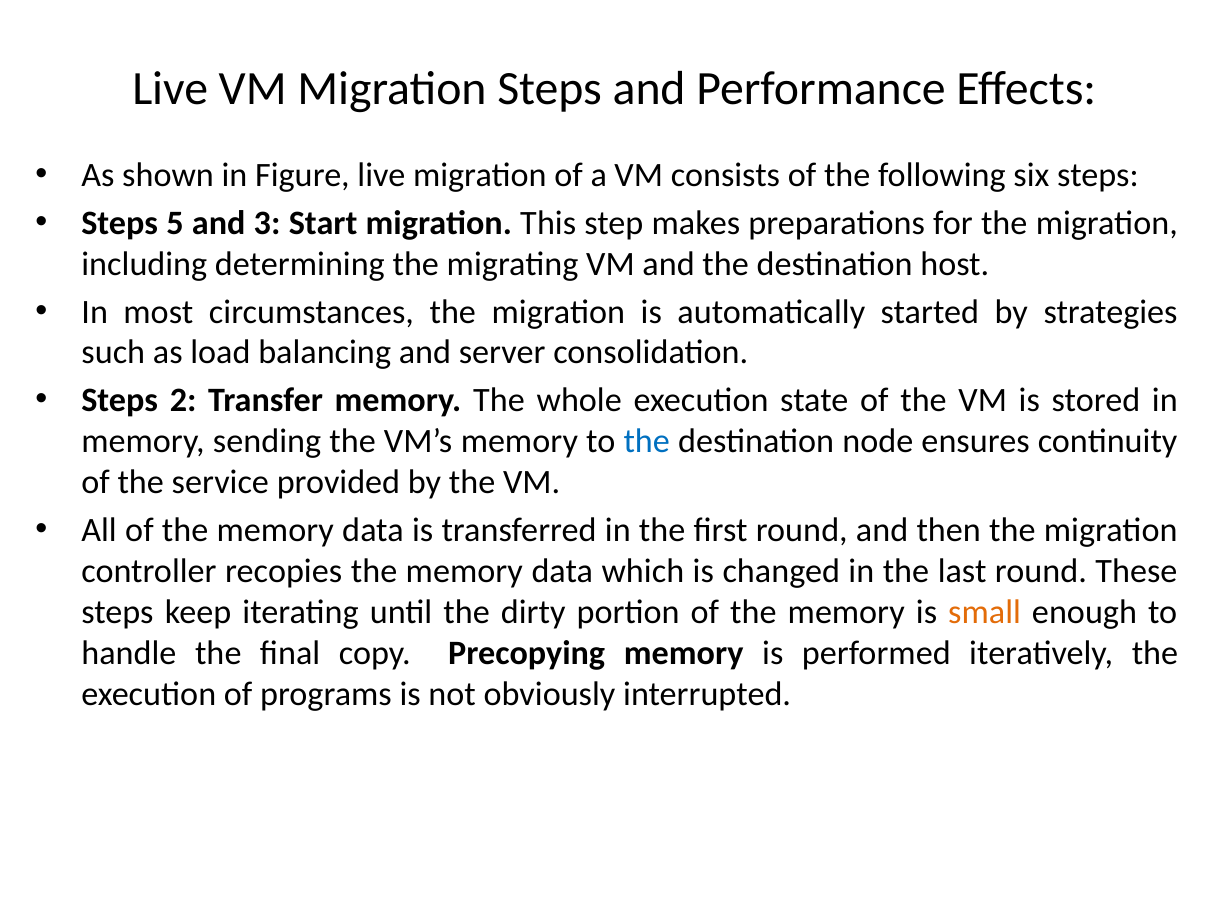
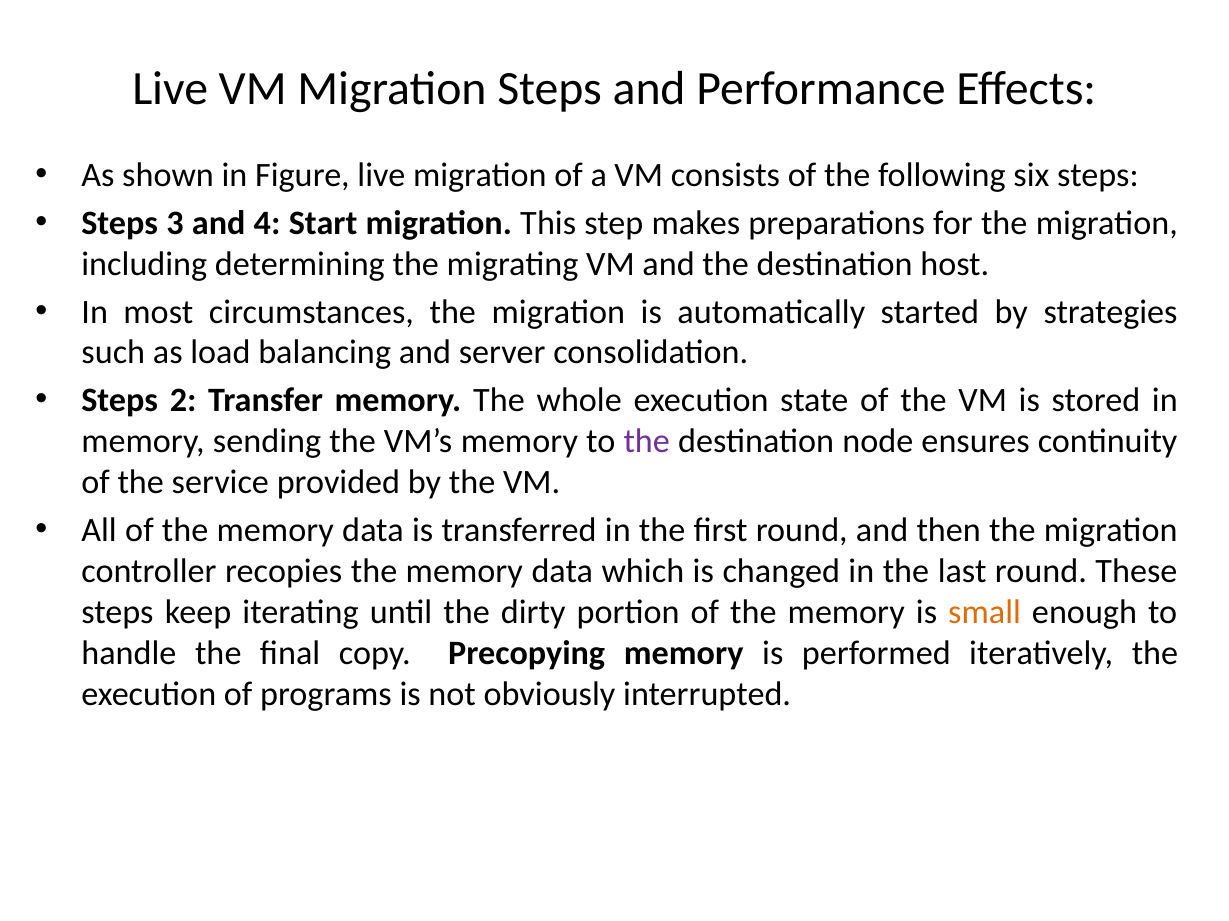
5: 5 -> 3 (175, 223)
3: 3 -> 4 (267, 223)
the colour: blue -> purple (647, 442)
